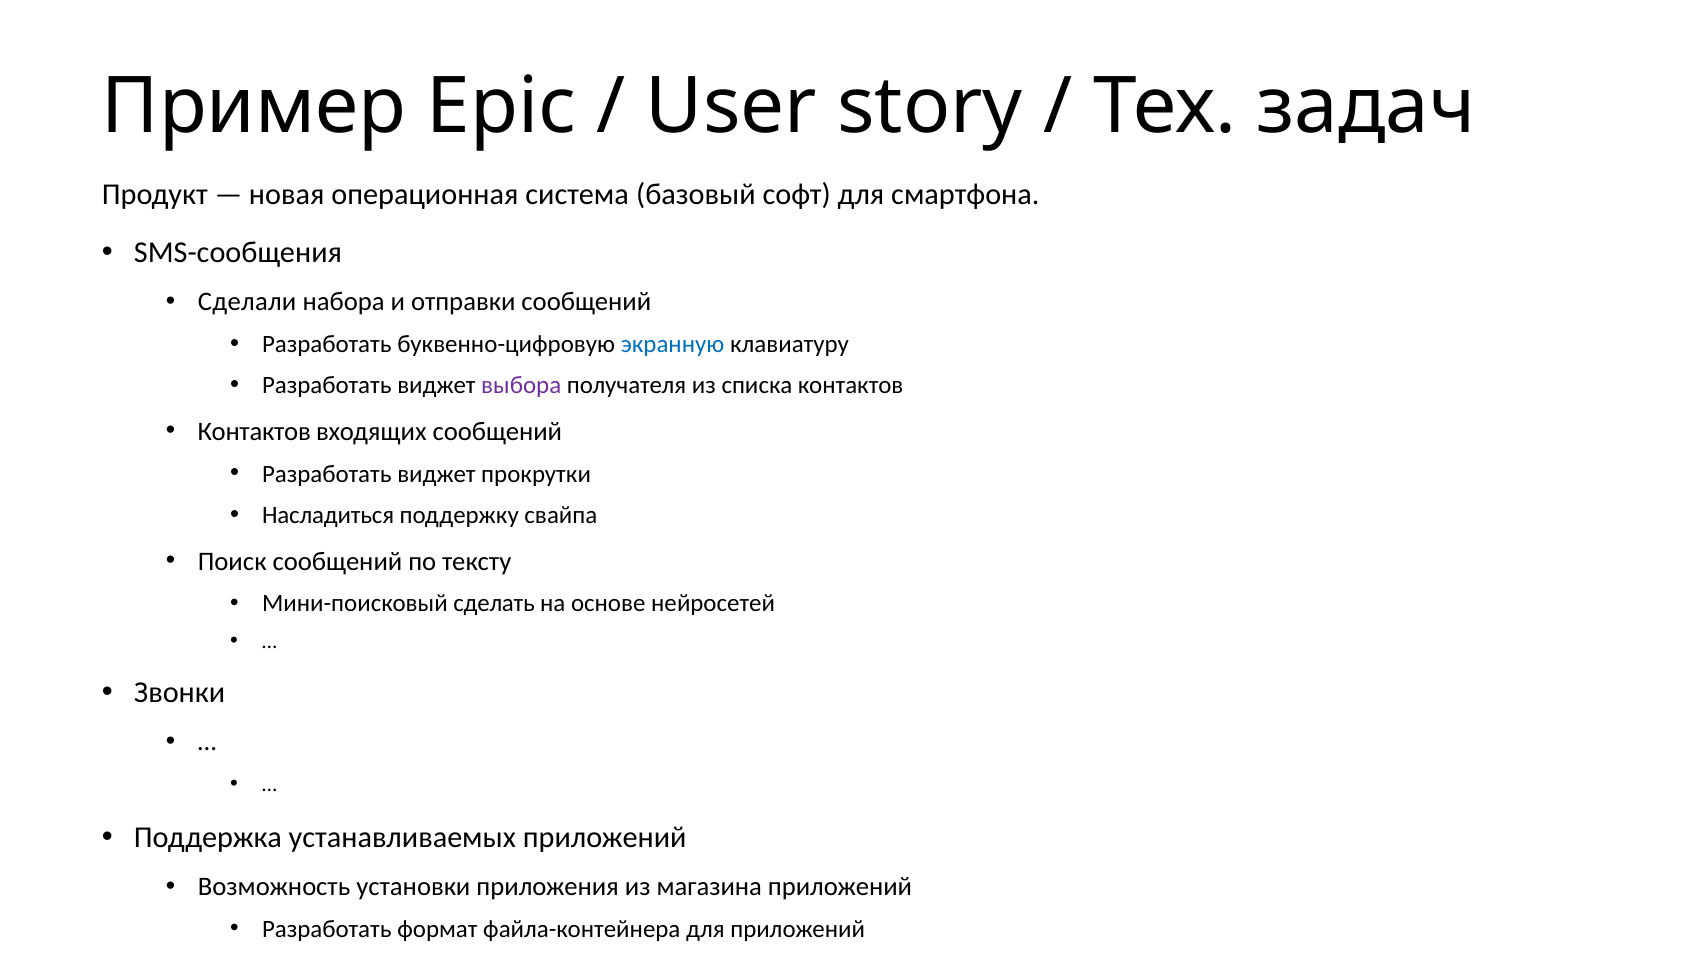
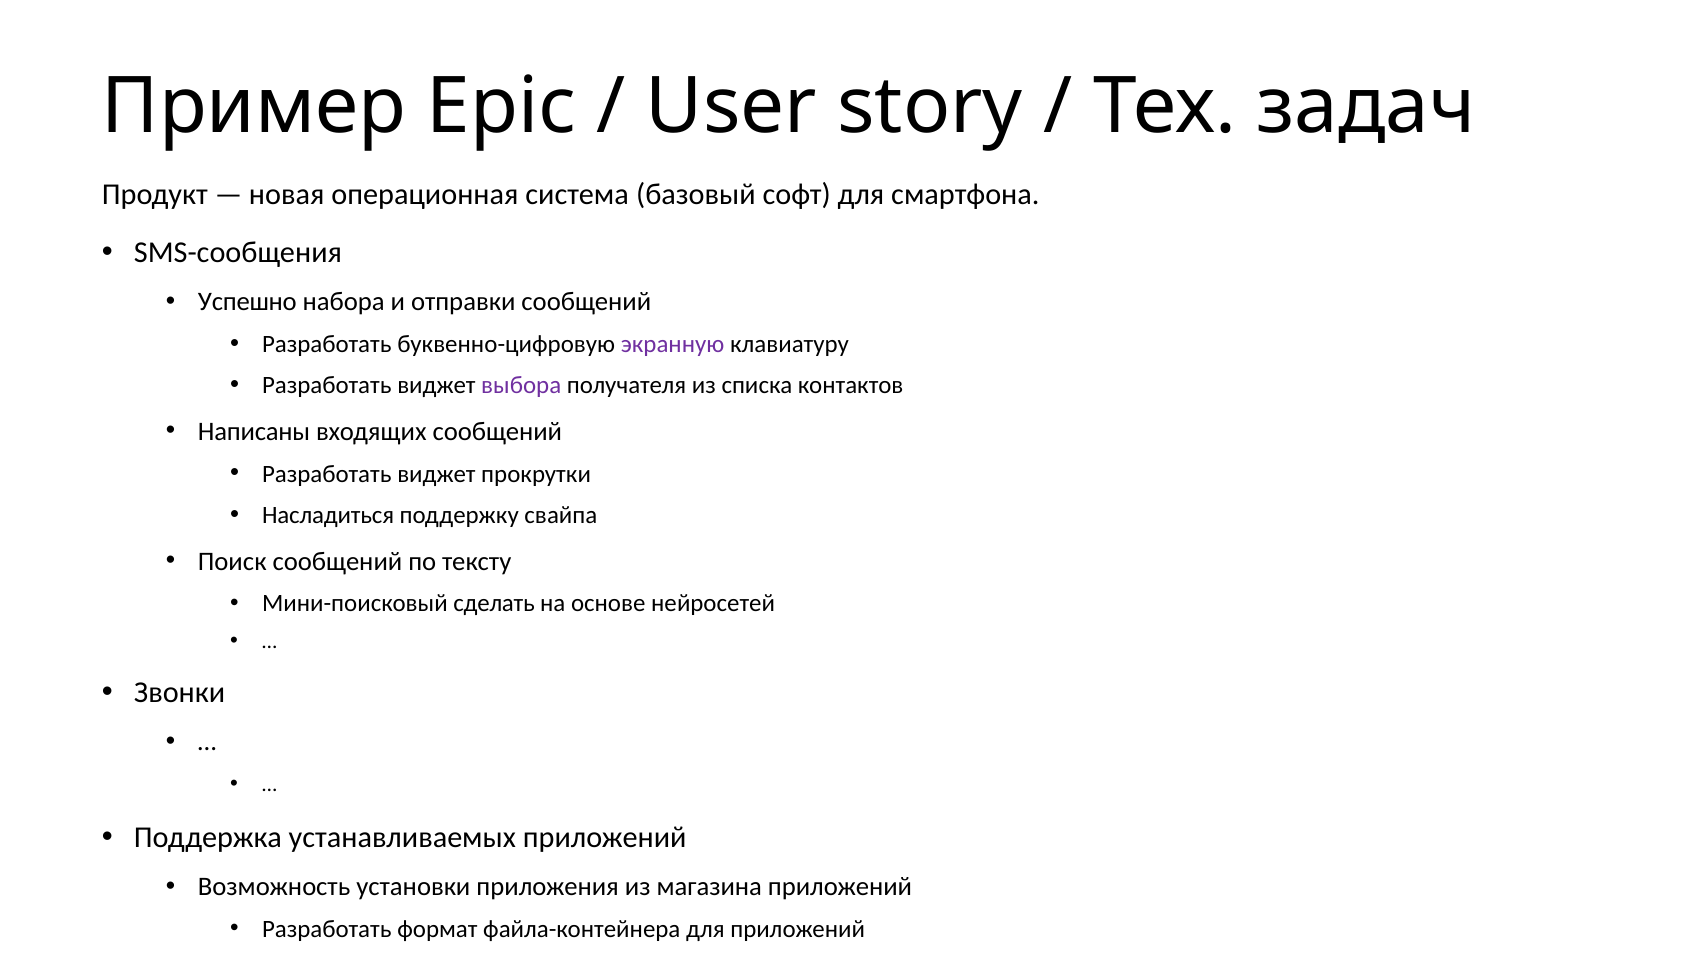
Сделали: Сделали -> Успешно (247, 302)
экранную colour: blue -> purple (673, 344)
Контактов: Контактов -> Написаны (254, 432)
